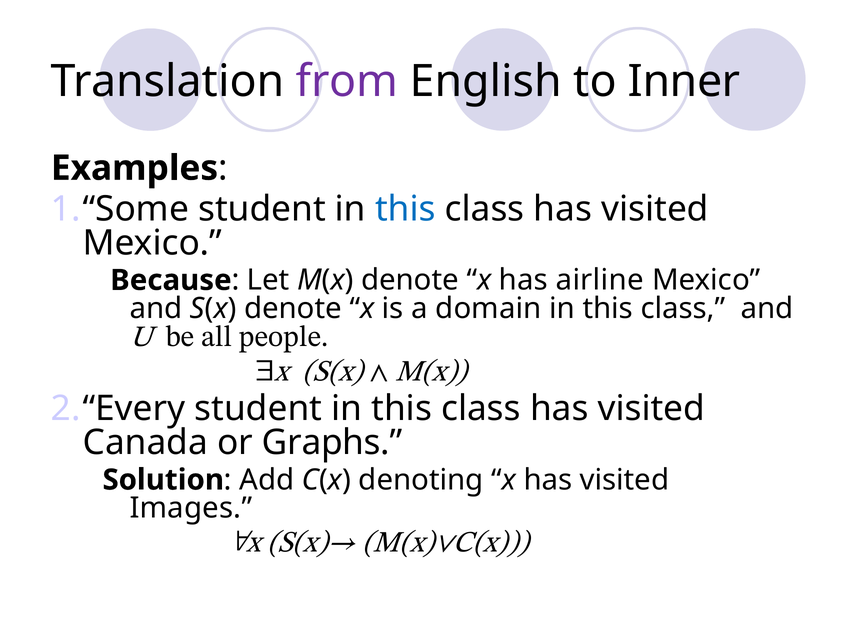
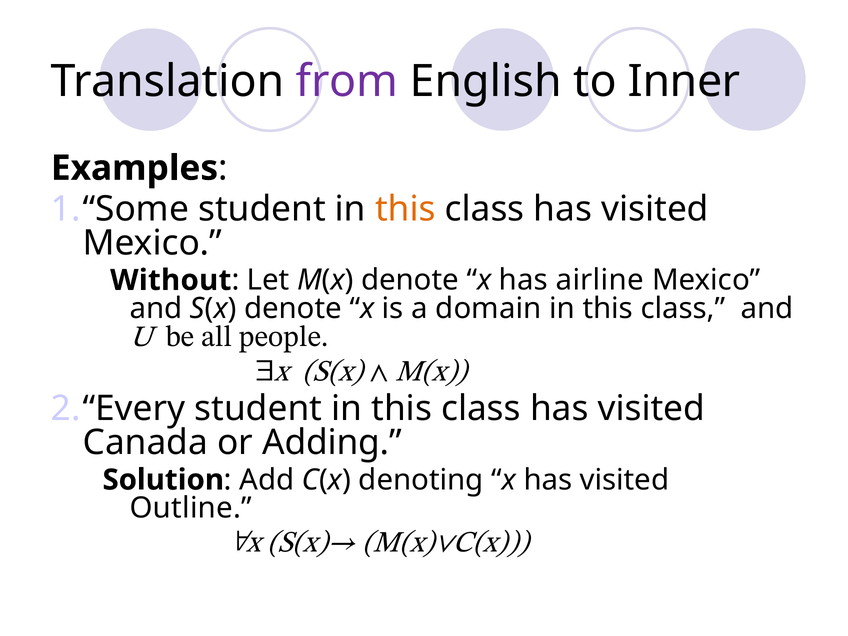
this colour: blue -> orange (405, 209)
Because: Because -> Without (171, 280)
Graphs: Graphs -> Adding (332, 443)
Images: Images -> Outline (191, 508)
